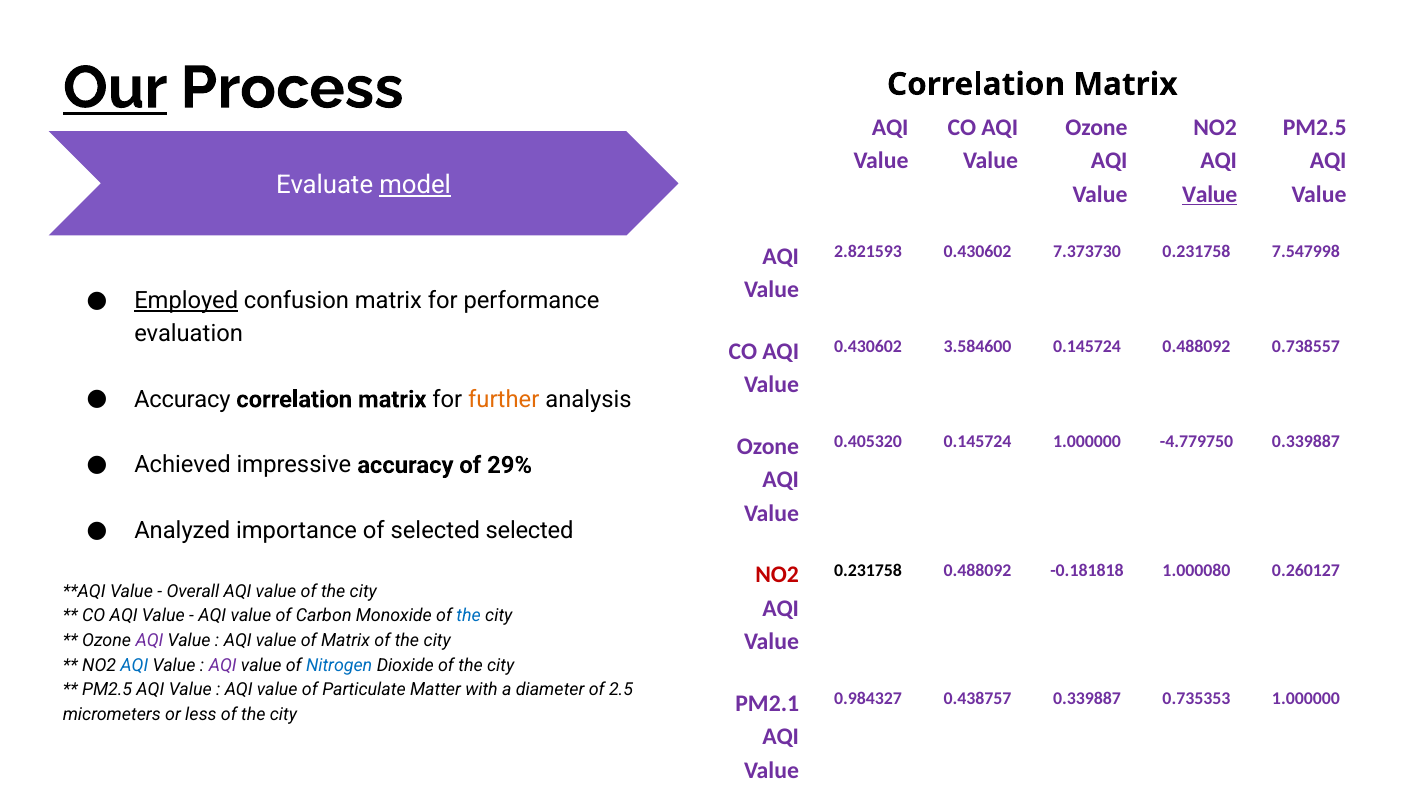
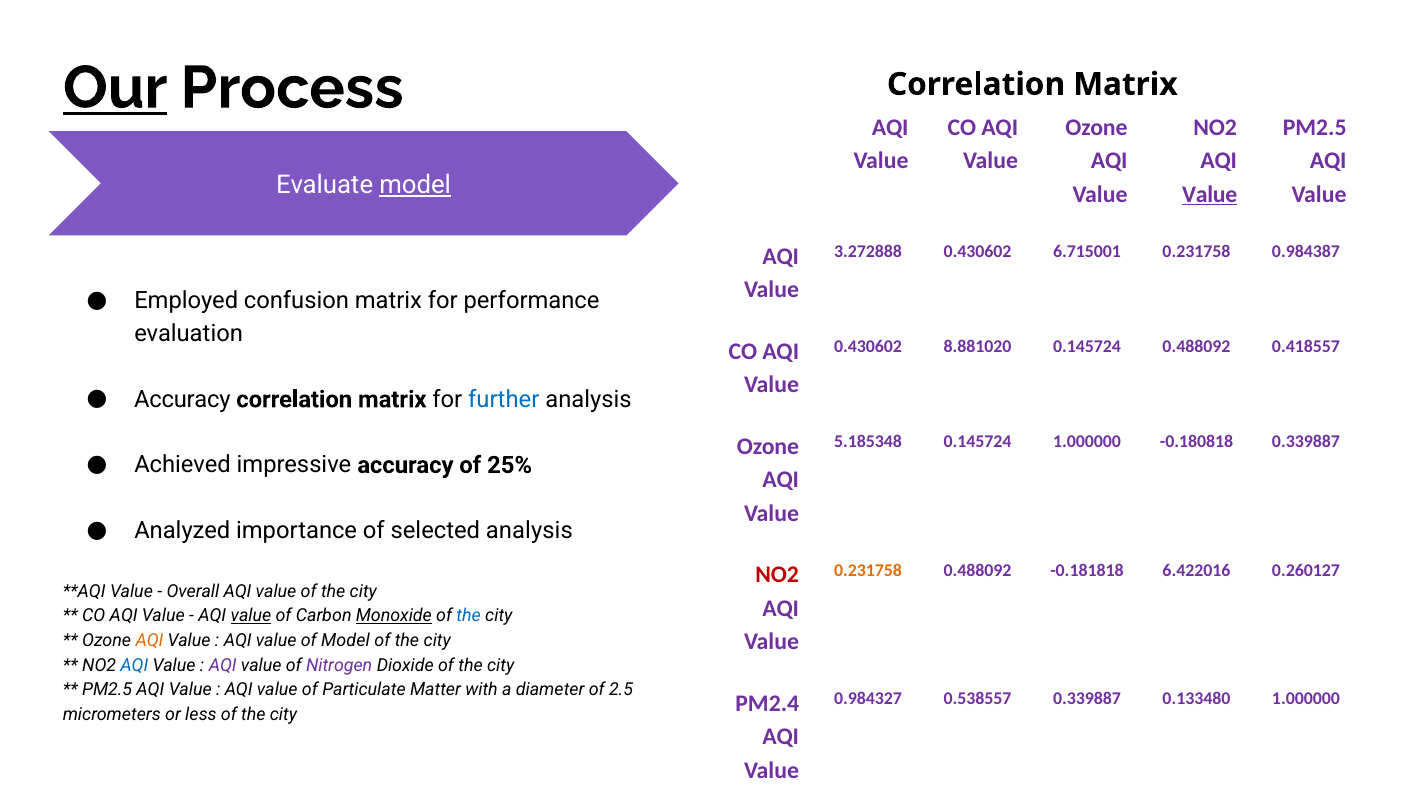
2.821593: 2.821593 -> 3.272888 (868, 251)
7.373730: 7.373730 -> 6.715001 (1087, 251)
7.547998: 7.547998 -> 0.984387 (1306, 251)
Employed underline: present -> none (186, 301)
3.584600: 3.584600 -> 8.881020 (978, 346)
0.738557: 0.738557 -> 0.418557 (1306, 346)
further colour: orange -> blue (504, 399)
0.405320: 0.405320 -> 5.185348 (868, 442)
-4.779750: -4.779750 -> -0.180818 (1197, 442)
29%: 29% -> 25% (510, 465)
selected selected: selected -> analysis (529, 531)
0.231758 colour: black -> orange (868, 570)
1.000080: 1.000080 -> 6.422016 (1197, 570)
value underline: none -> present (251, 616)
Monoxide underline: none -> present (394, 616)
AQI colour: purple -> orange (149, 640)
of Matrix: Matrix -> Model (346, 640)
Nitrogen colour: blue -> purple (339, 665)
0.438757: 0.438757 -> 0.538557 (978, 698)
0.735353: 0.735353 -> 0.133480 (1197, 698)
PM2.1: PM2.1 -> PM2.4 (767, 703)
